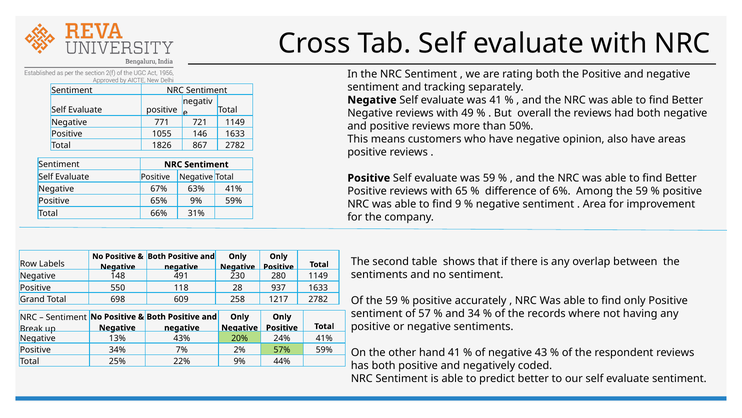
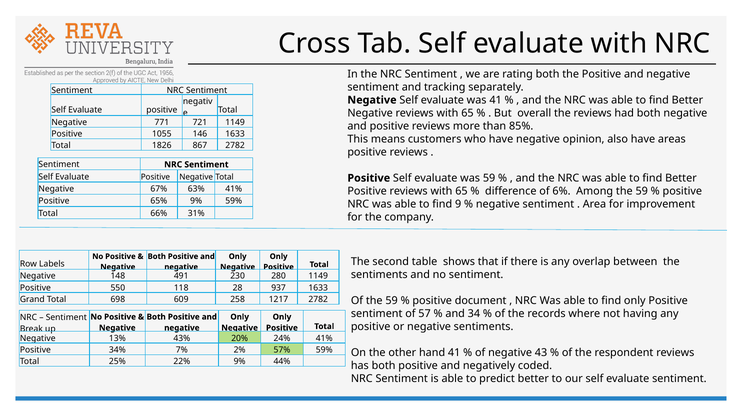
Negative reviews with 49: 49 -> 65 (467, 113)
50%: 50% -> 85% (521, 126)
accurately: accurately -> document (481, 300)
